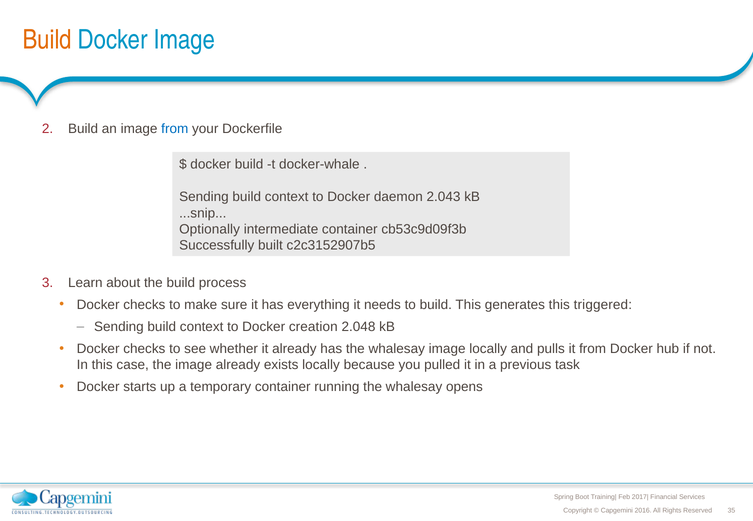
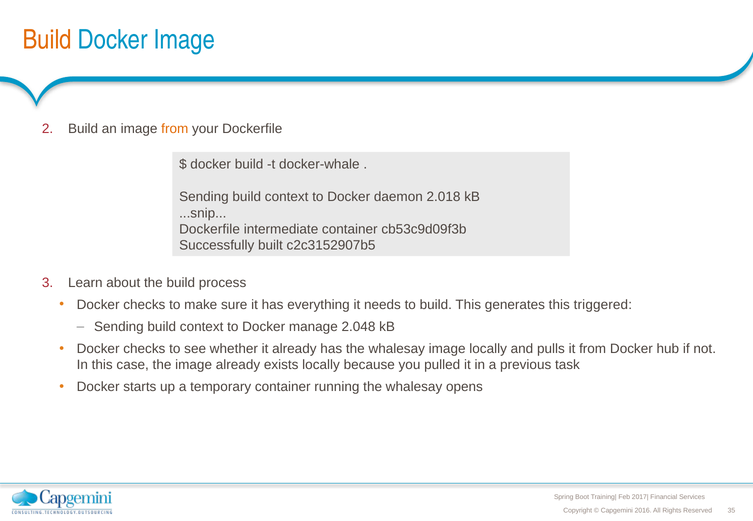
from colour: blue -> orange (175, 129)
2.043: 2.043 -> 2.018 (443, 197)
Optionally: Optionally -> Dockerfile (210, 229)
creation: creation -> manage (313, 327)
